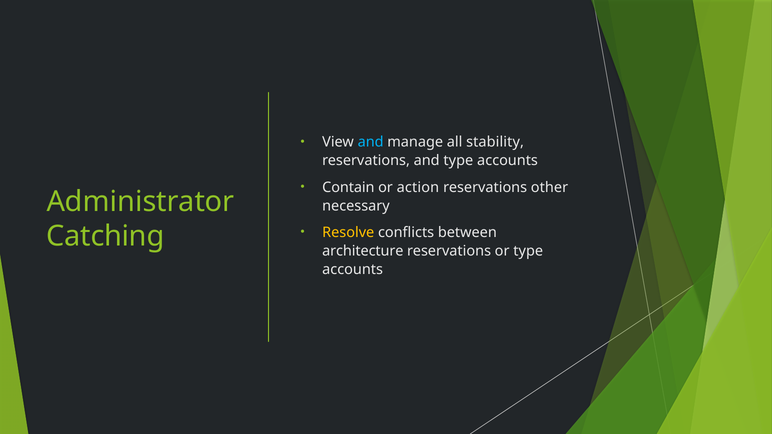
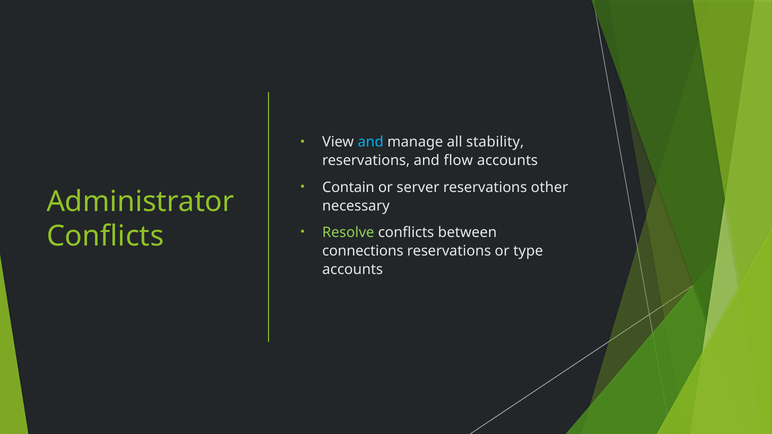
and type: type -> flow (458, 161)
action: action -> server (418, 187)
Resolve colour: yellow -> light green (348, 233)
Catching: Catching -> Conflicts (105, 236)
architecture: architecture -> connections (363, 251)
